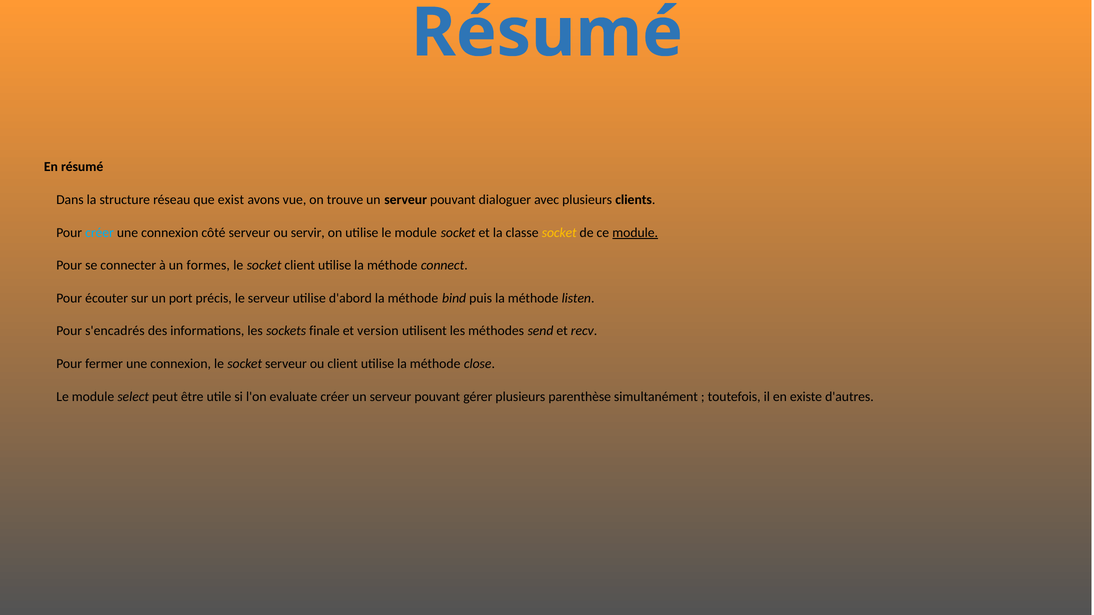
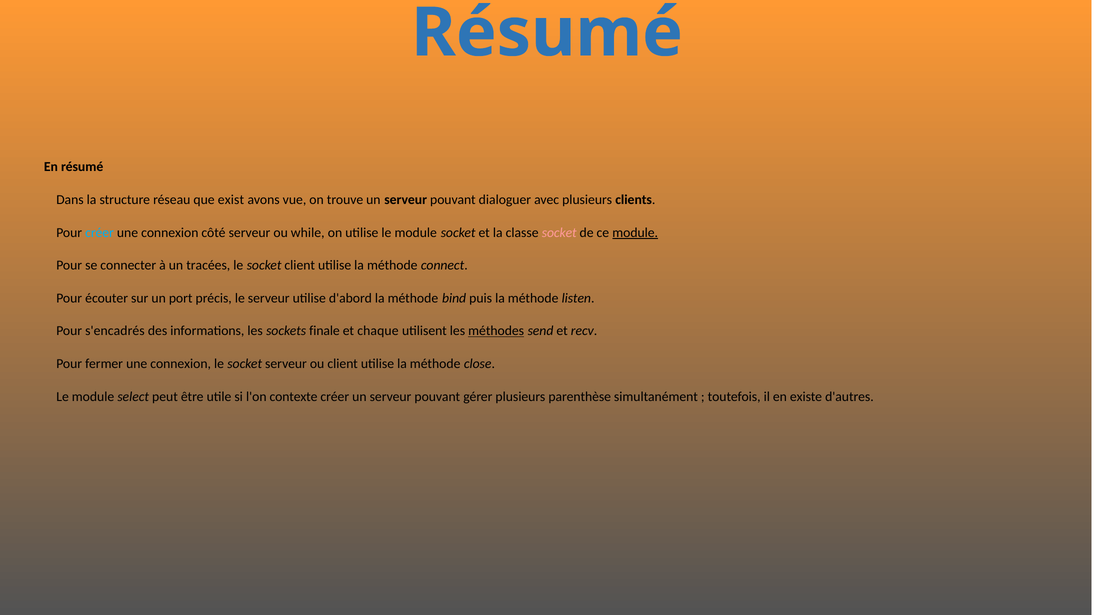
servir: servir -> while (308, 233)
socket colour: yellow -> pink (559, 233)
formes: formes -> tracées (208, 265)
version: version -> chaque (378, 331)
méthodes underline: none -> present (496, 331)
evaluate: evaluate -> contexte (294, 397)
